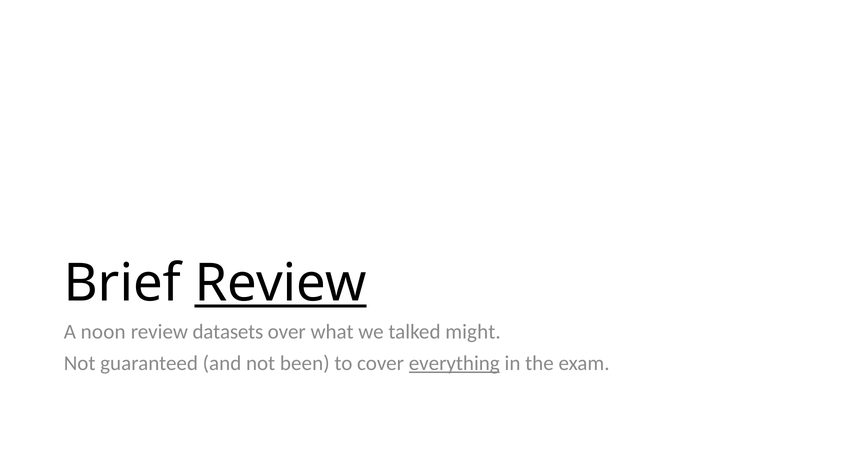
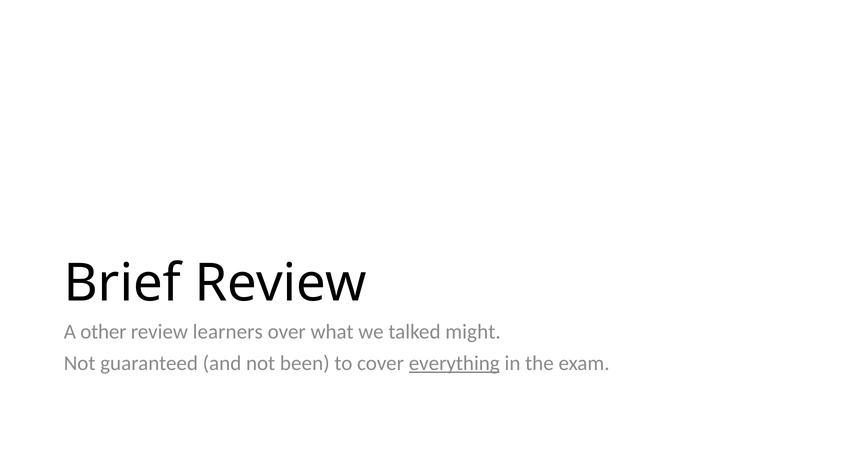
Review underline: present -> none (281, 283)
noon: noon -> other (103, 331)
datasets: datasets -> learners (228, 331)
